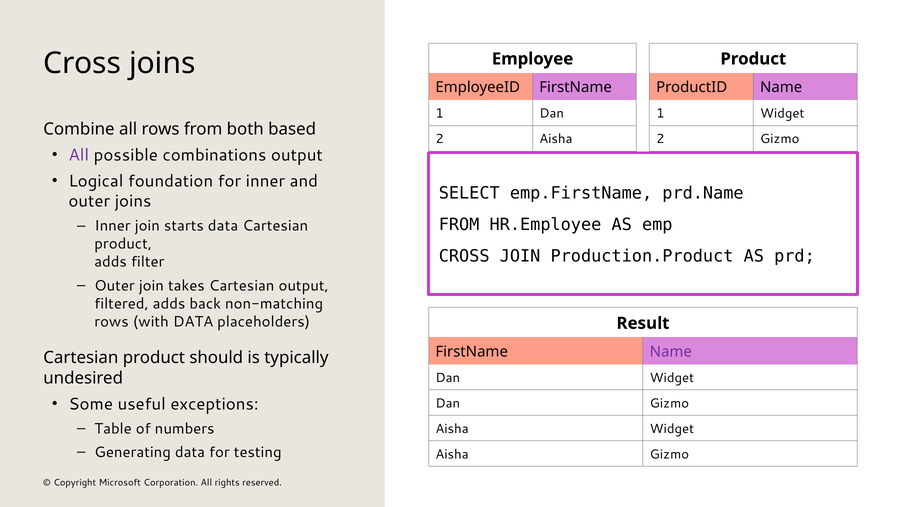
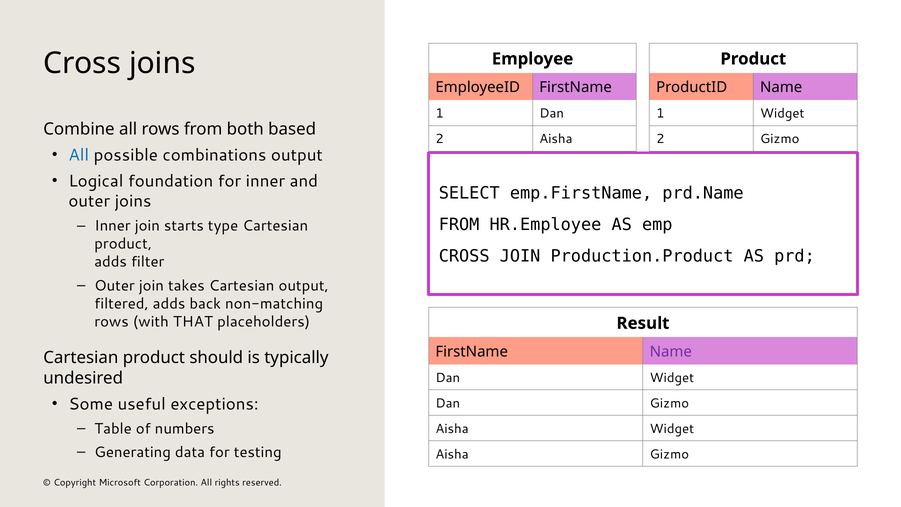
All colour: purple -> blue (79, 155)
starts data: data -> type (223, 226)
with DATA: DATA -> THAT (193, 322)
